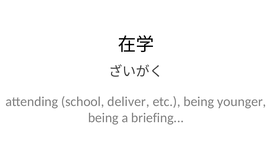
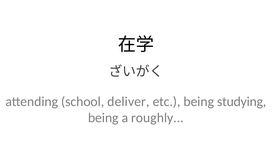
younger: younger -> studying (242, 102)
briefing: briefing -> roughly (157, 118)
